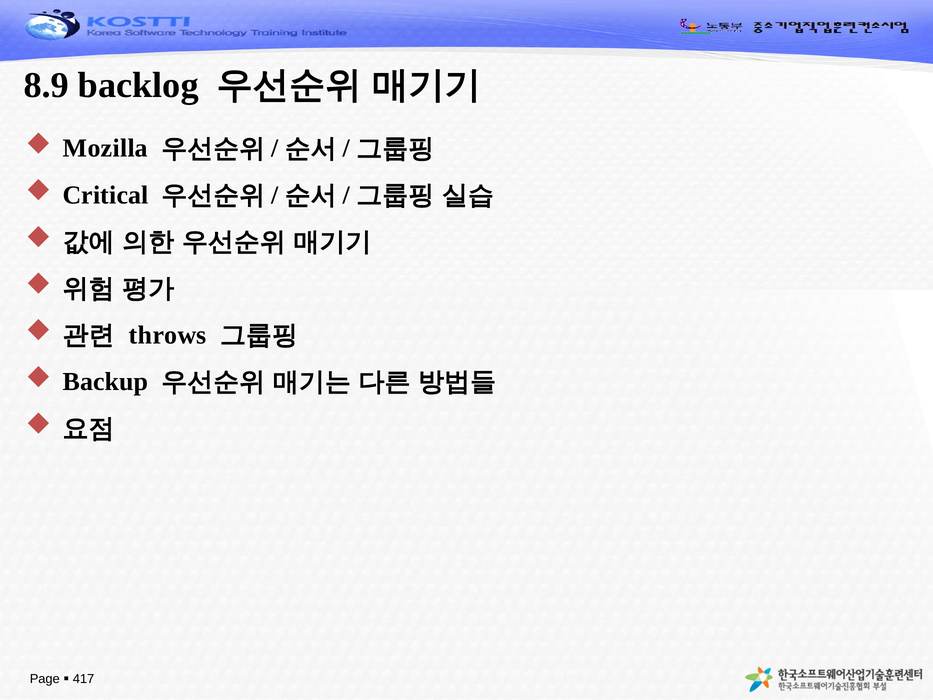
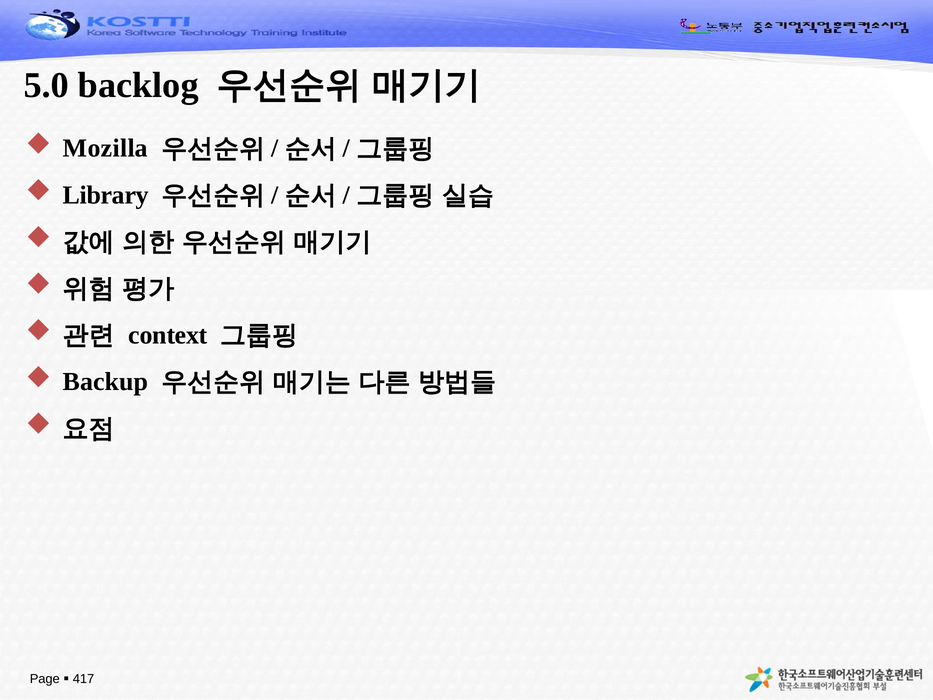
8.9: 8.9 -> 5.0 (46, 85)
Critical: Critical -> Library (106, 195)
throws: throws -> context (168, 335)
